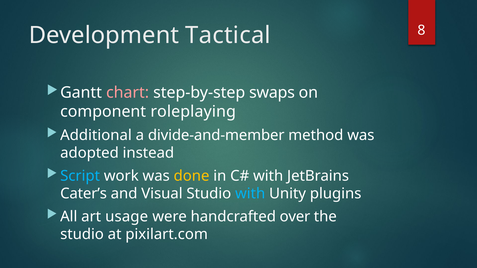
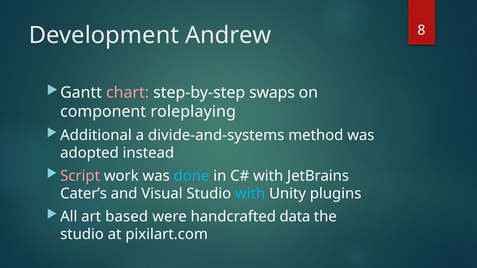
Tactical: Tactical -> Andrew (228, 35)
divide-and-member: divide-and-member -> divide-and-systems (216, 135)
Script colour: light blue -> pink (80, 176)
done colour: yellow -> light blue (192, 176)
usage: usage -> based (127, 217)
over: over -> data (295, 217)
